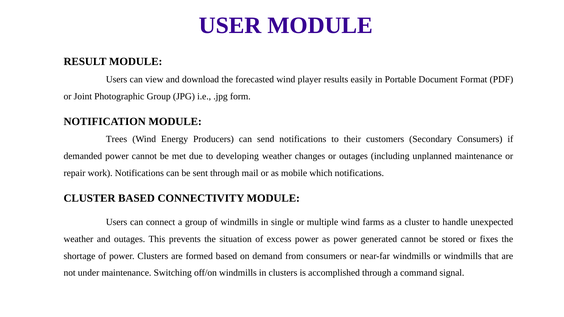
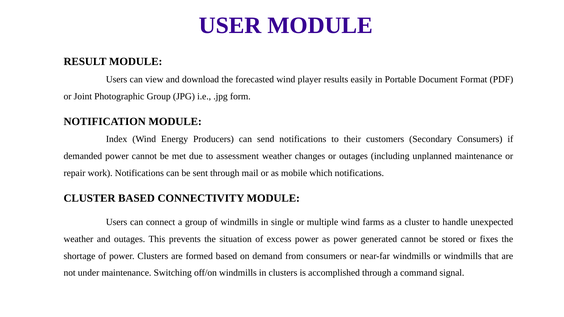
Trees: Trees -> Index (117, 139)
developing: developing -> assessment (238, 156)
